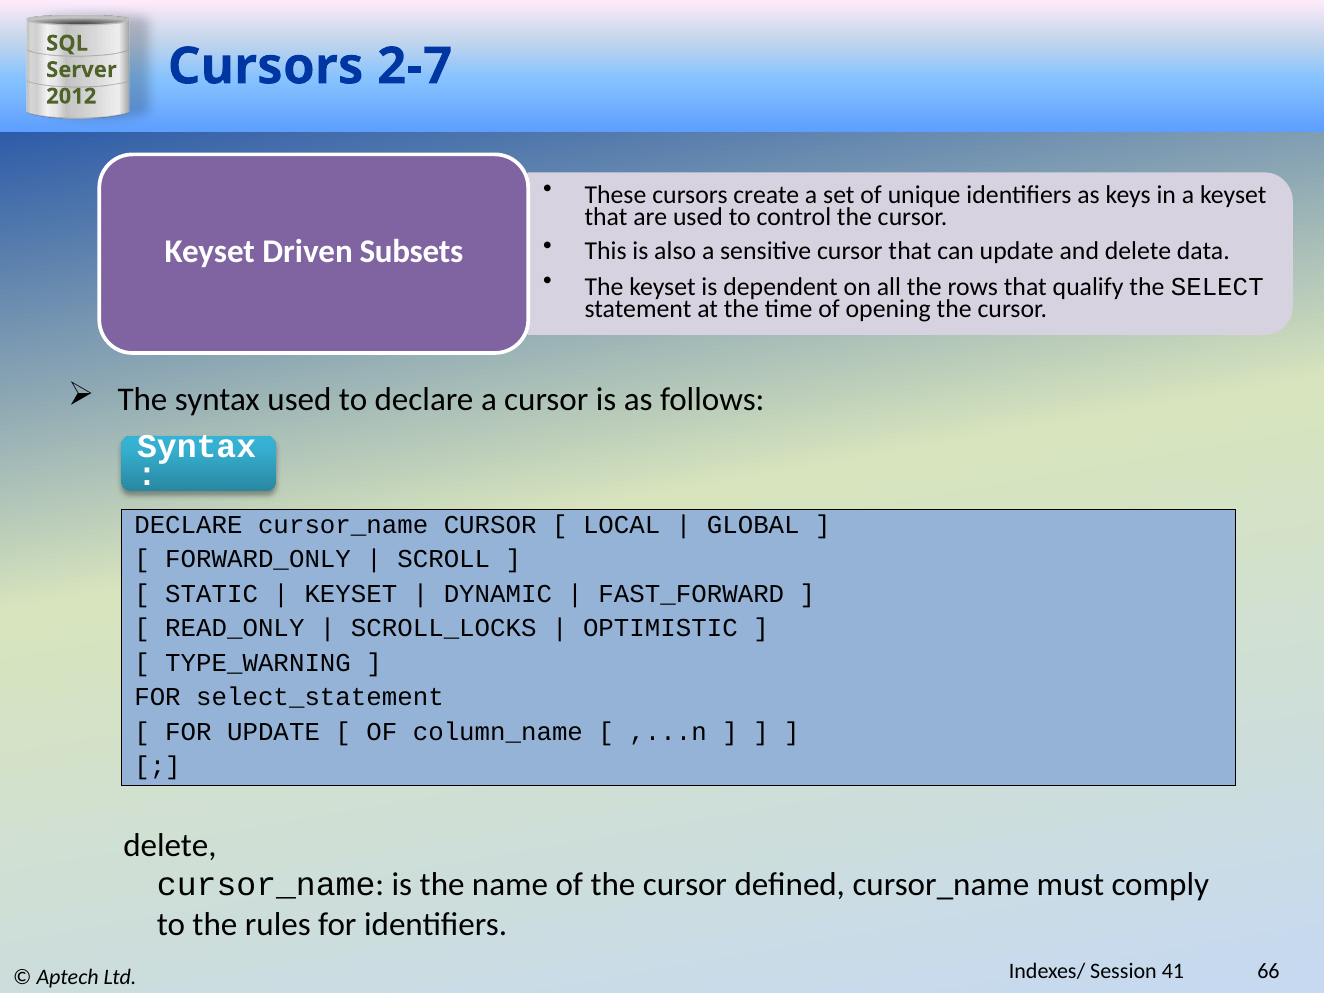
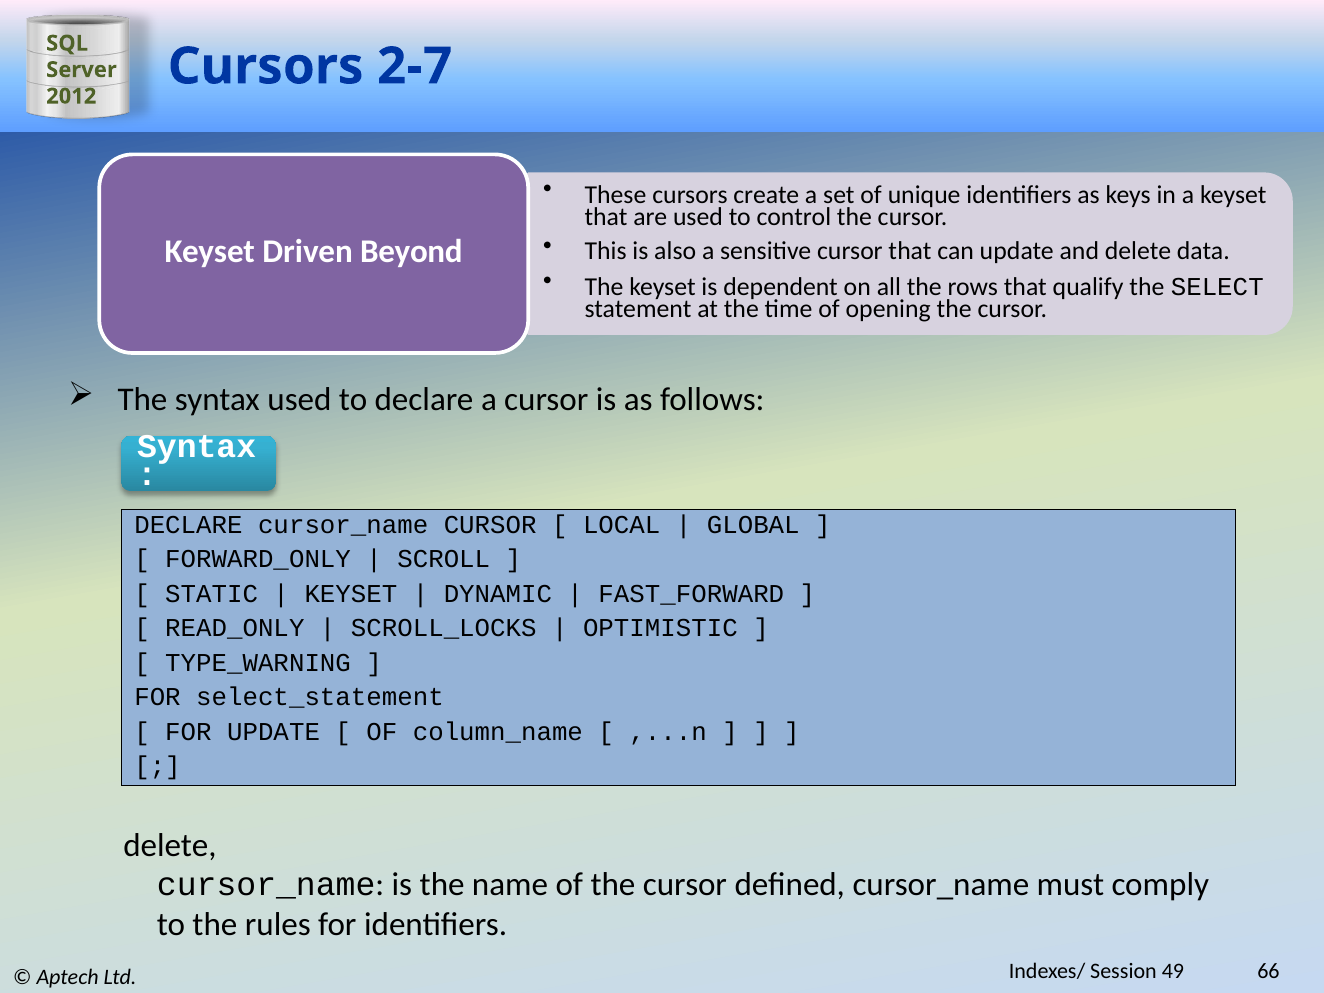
Subsets: Subsets -> Beyond (411, 251)
41: 41 -> 49 (1173, 971)
